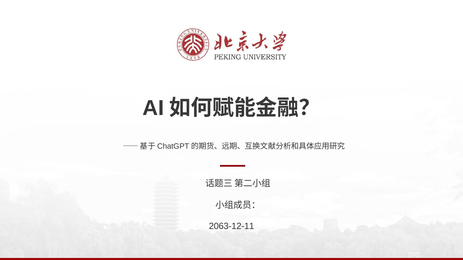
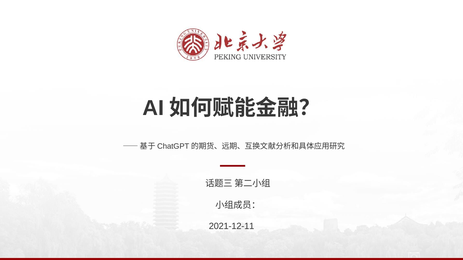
2063-12-11: 2063-12-11 -> 2021-12-11 (232, 227)
